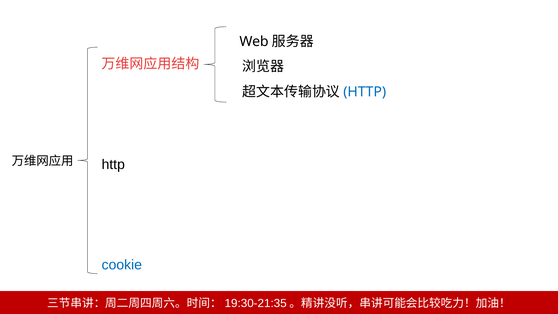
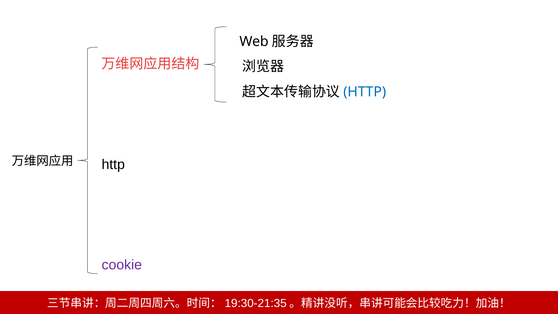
cookie colour: blue -> purple (122, 265)
